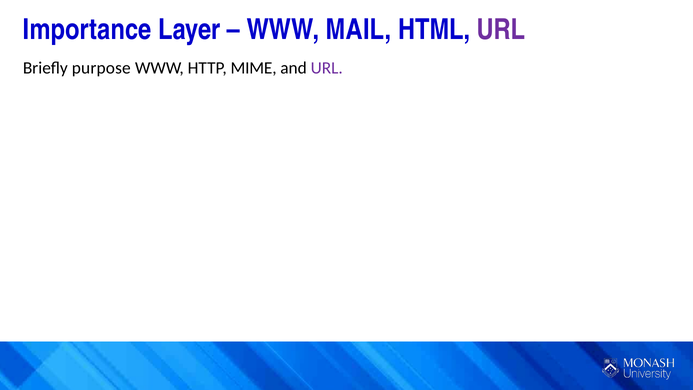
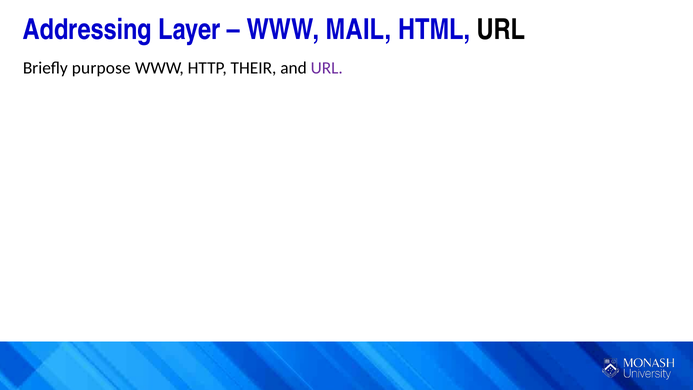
Importance: Importance -> Addressing (87, 30)
URL colour: purple -> black (501, 30)
MIME: MIME -> THEIR (253, 68)
